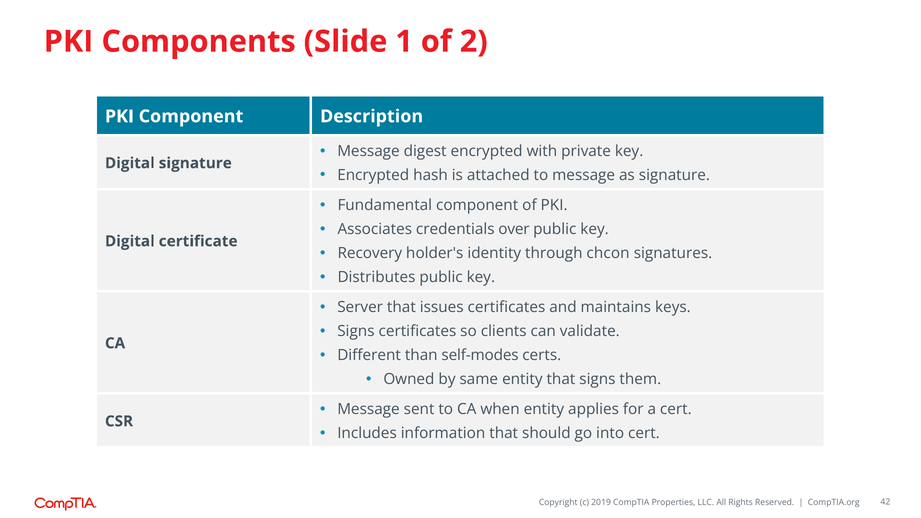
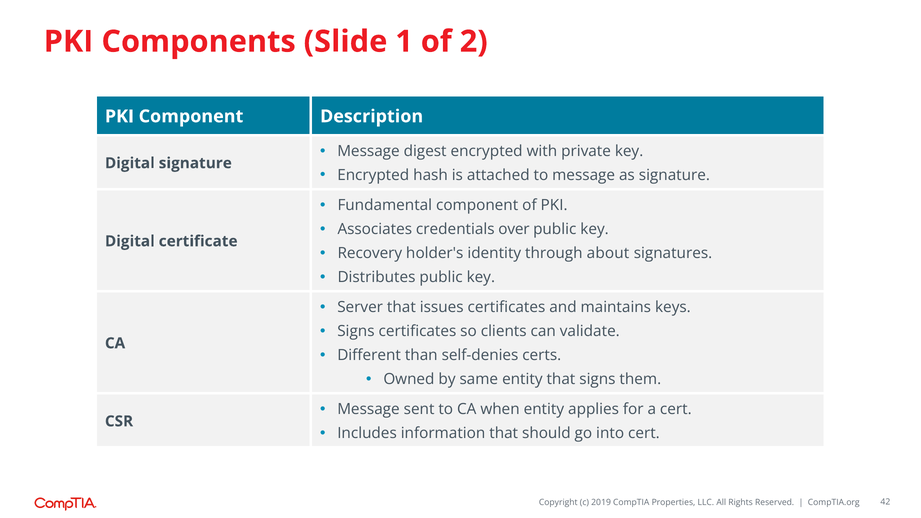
chcon: chcon -> about (608, 253)
self-modes: self-modes -> self-denies (480, 355)
